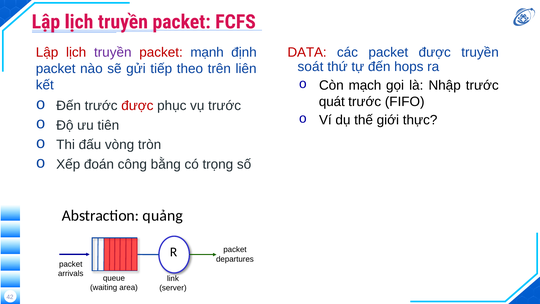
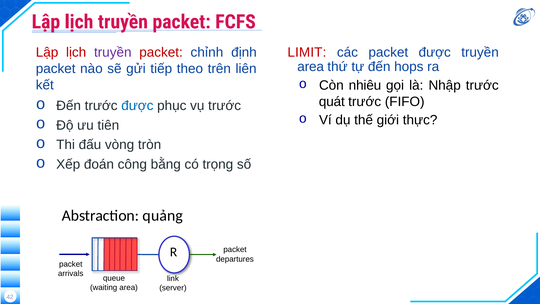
DATA: DATA -> LIMIT (307, 52)
mạnh: mạnh -> chỉnh (207, 52)
soát: soát -> area (311, 67)
mạch: mạch -> nhiêu (365, 85)
được colour: red -> blue (137, 106)
